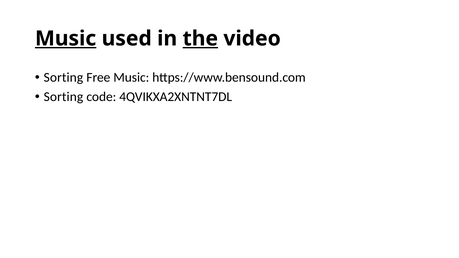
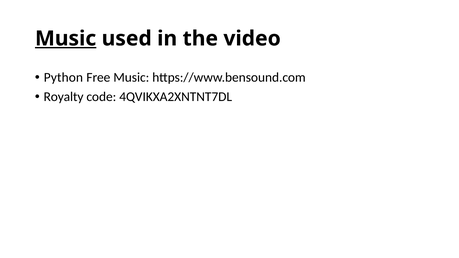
the underline: present -> none (200, 39)
Sorting: Sorting -> Python (63, 78)
Sorting: Sorting -> Royalty (64, 97)
